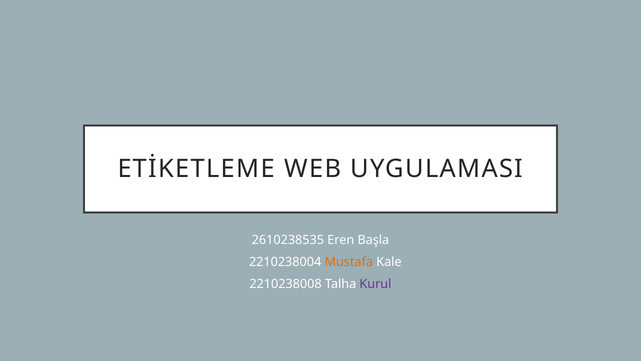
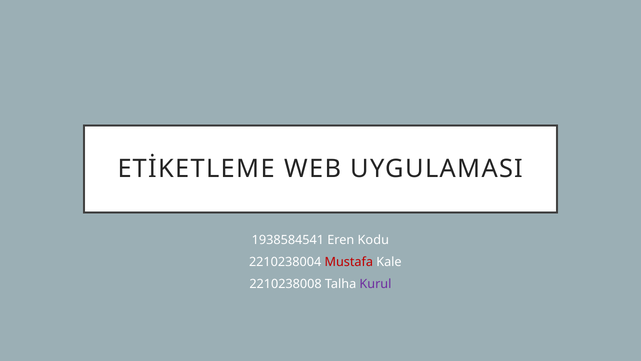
2610238535: 2610238535 -> 1938584541 (288, 240)
Başla: Başla -> Kodu (373, 240)
Mustafa colour: orange -> red (349, 262)
